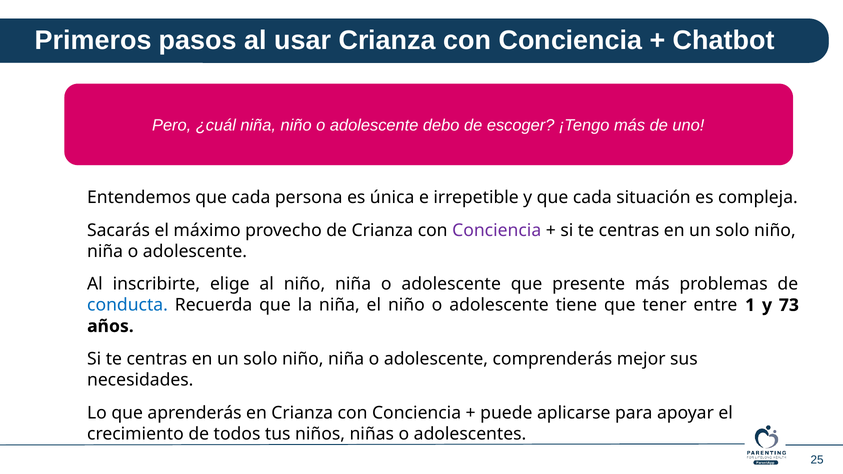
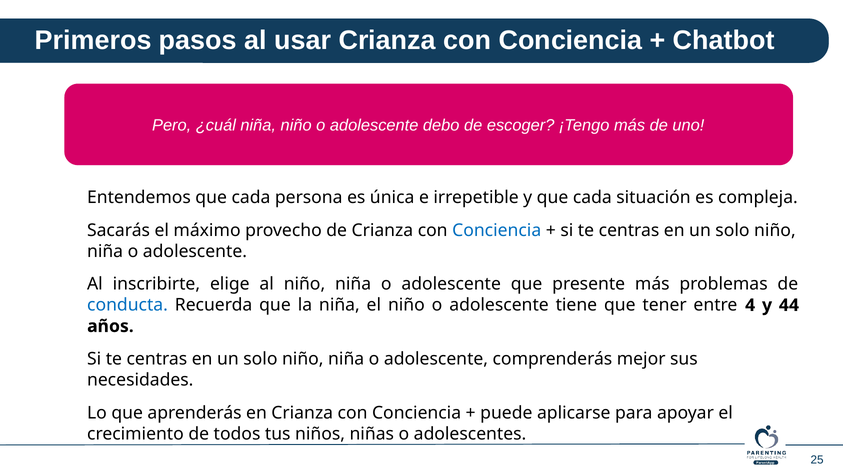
Conciencia colour: purple -> blue (497, 230)
1: 1 -> 4 (750, 305)
73: 73 -> 44 (789, 305)
